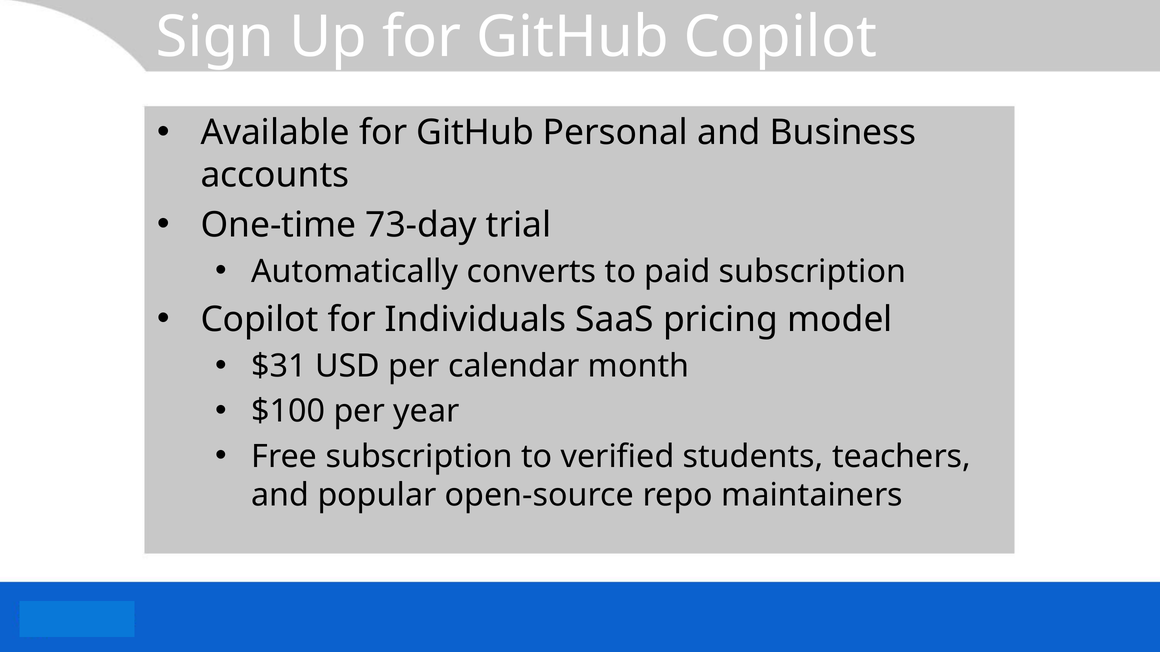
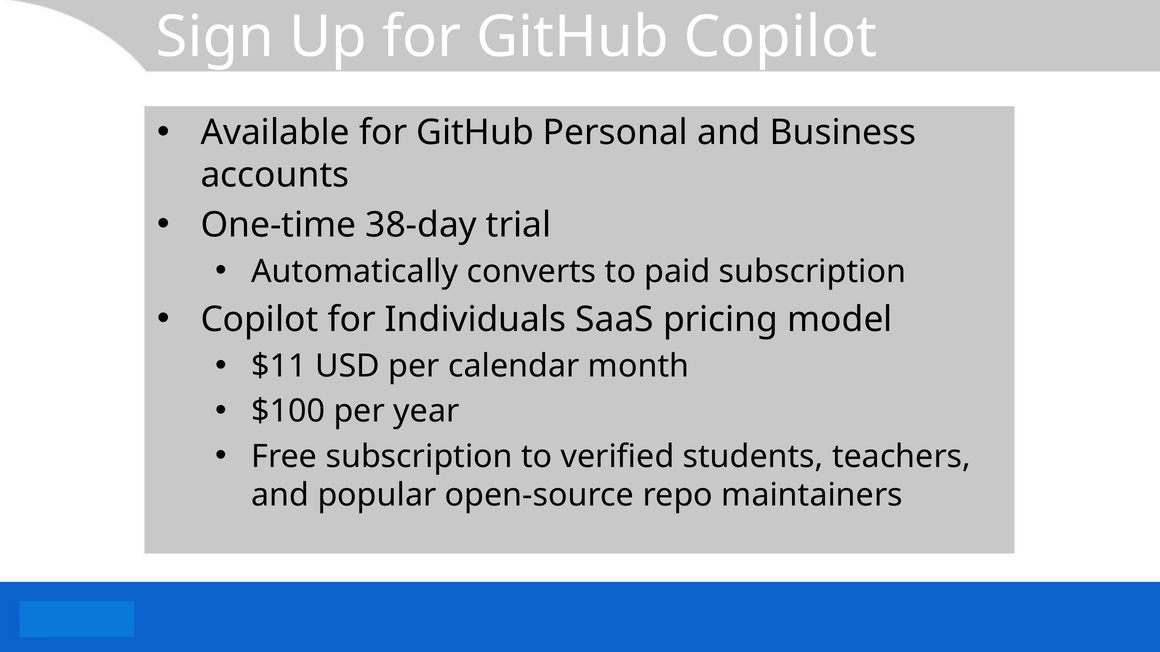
73-day: 73-day -> 38-day (421, 225)
$31: $31 -> $11 (279, 367)
